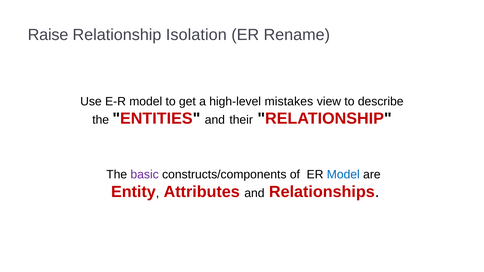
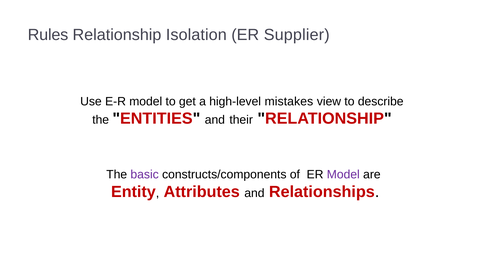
Raise: Raise -> Rules (48, 35)
Rename: Rename -> Supplier (297, 35)
Model colour: blue -> purple (343, 175)
